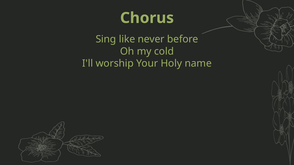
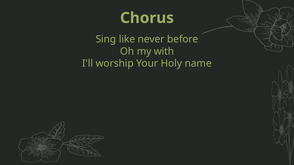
cold: cold -> with (164, 51)
